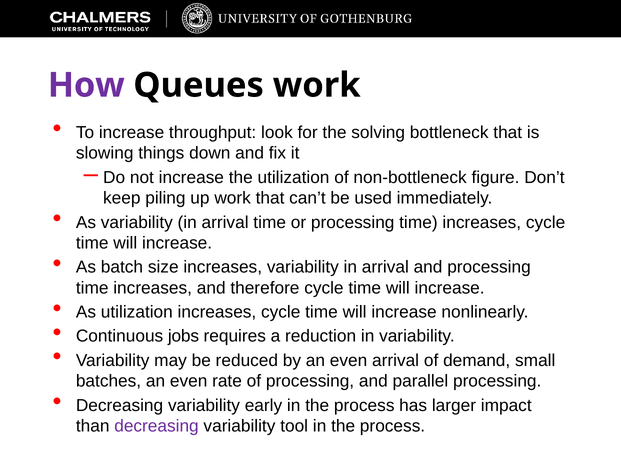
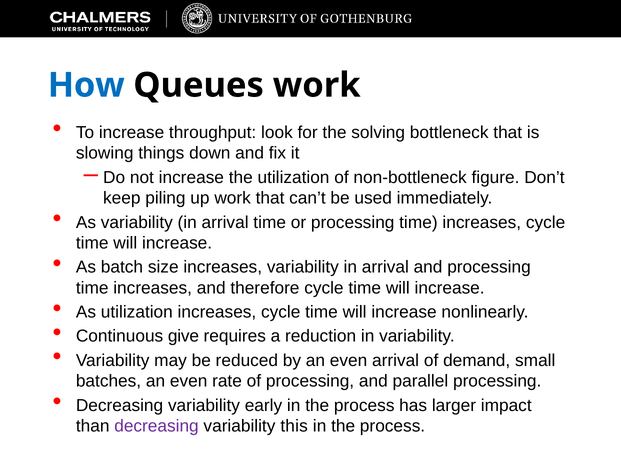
How colour: purple -> blue (86, 85)
jobs: jobs -> give (183, 336)
tool: tool -> this (294, 426)
